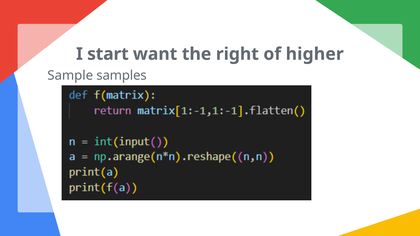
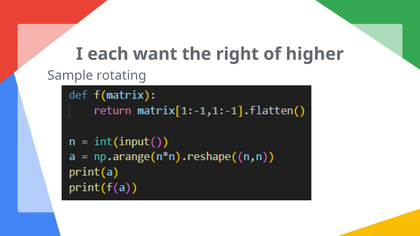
start: start -> each (108, 54)
samples: samples -> rotating (121, 76)
